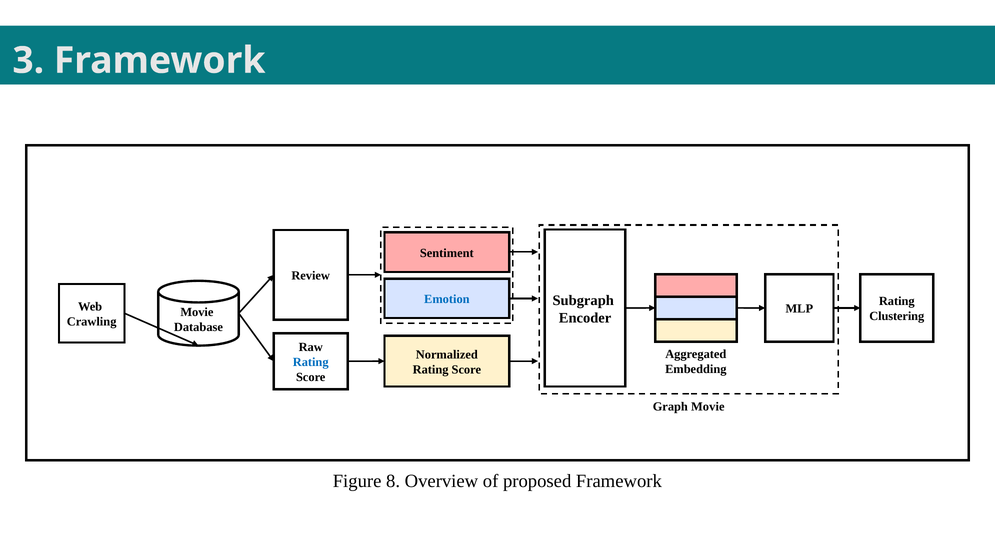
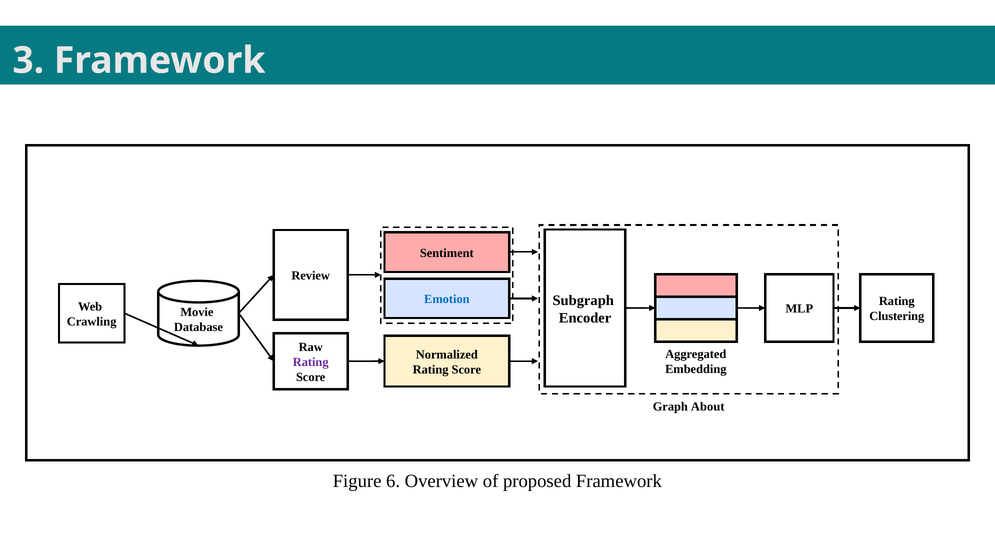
Rating colour: blue -> purple (311, 363)
Graph Movie: Movie -> About (708, 407)
8: 8 -> 6 (393, 482)
